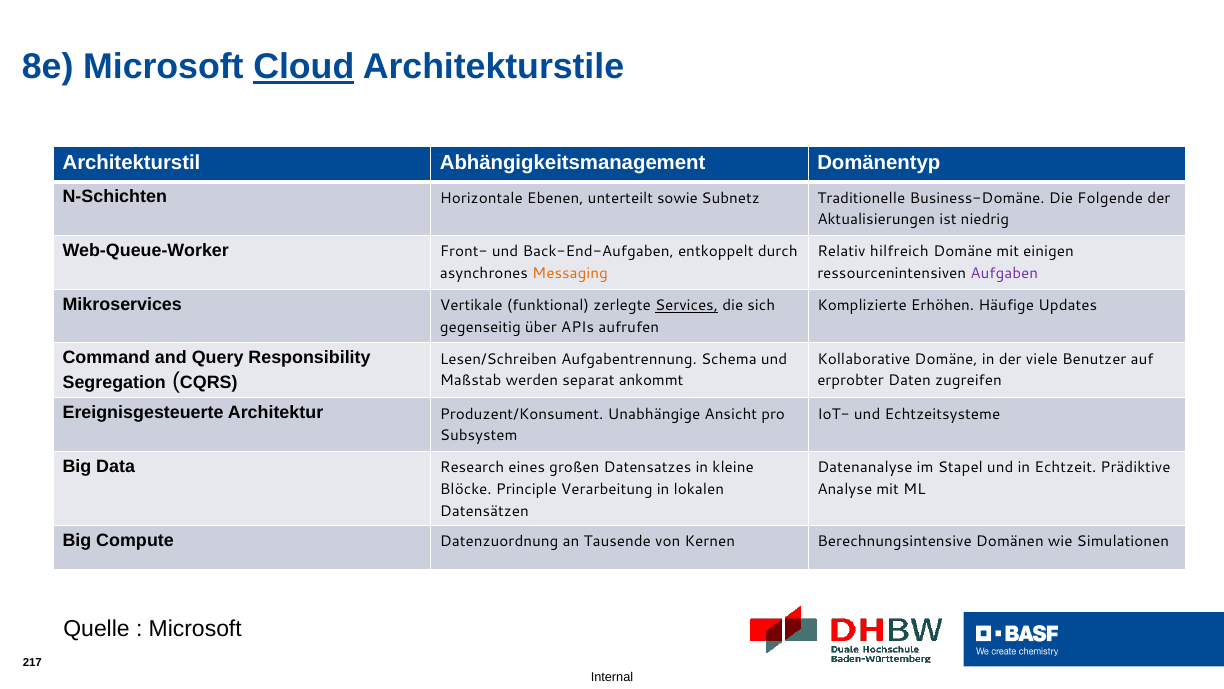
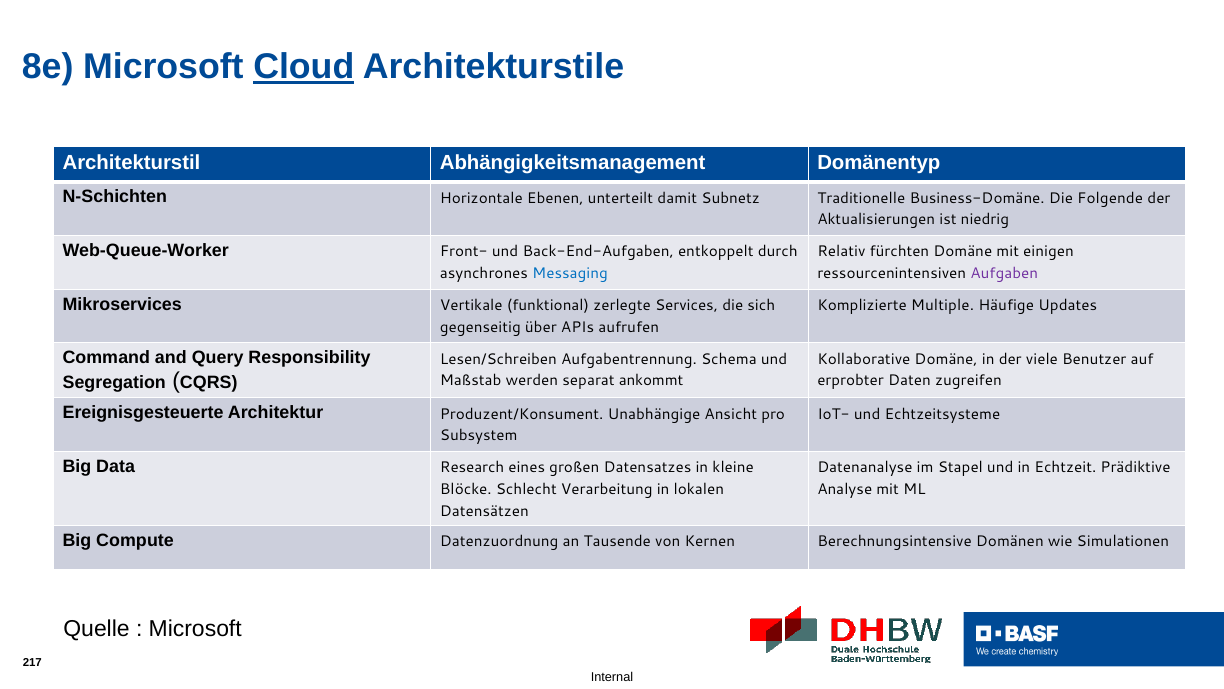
sowie: sowie -> damit (677, 198)
hilfreich: hilfreich -> fürchten (899, 252)
Messaging colour: orange -> blue (570, 273)
Services underline: present -> none (687, 305)
Erhöhen: Erhöhen -> Multiple (942, 305)
Principle: Principle -> Schlecht (526, 489)
